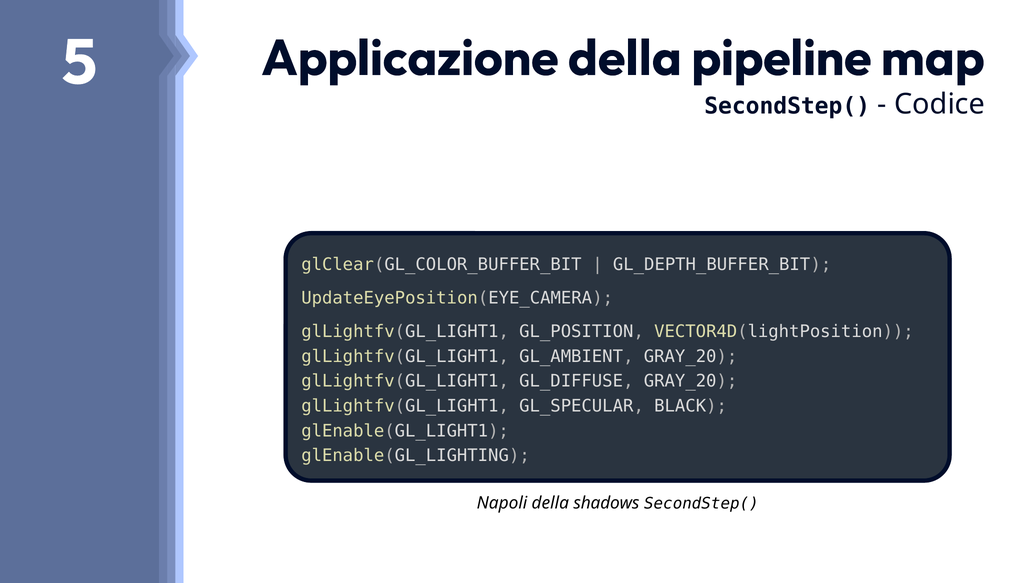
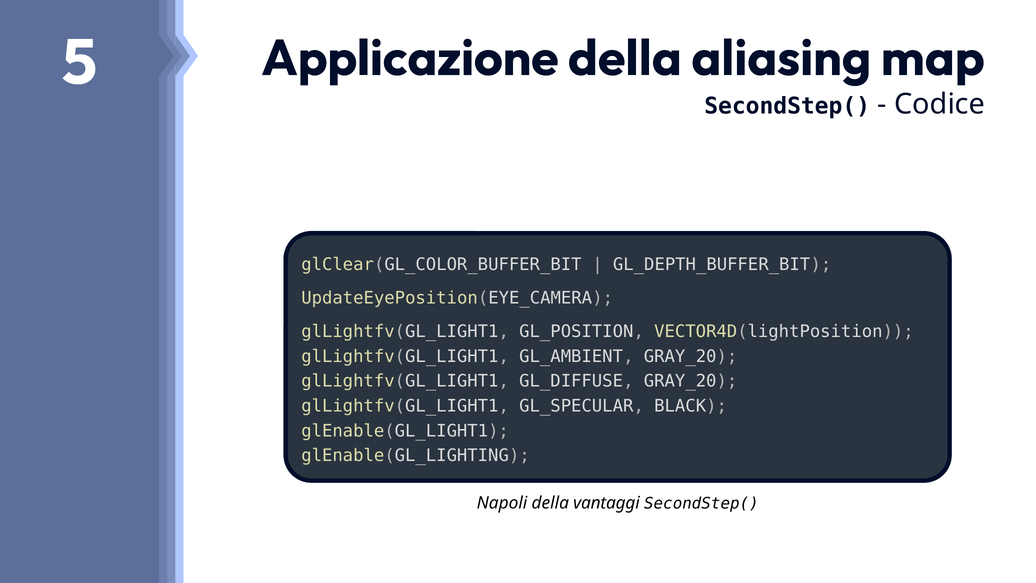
pipeline: pipeline -> aliasing (781, 58)
shadows: shadows -> vantaggi (606, 503)
